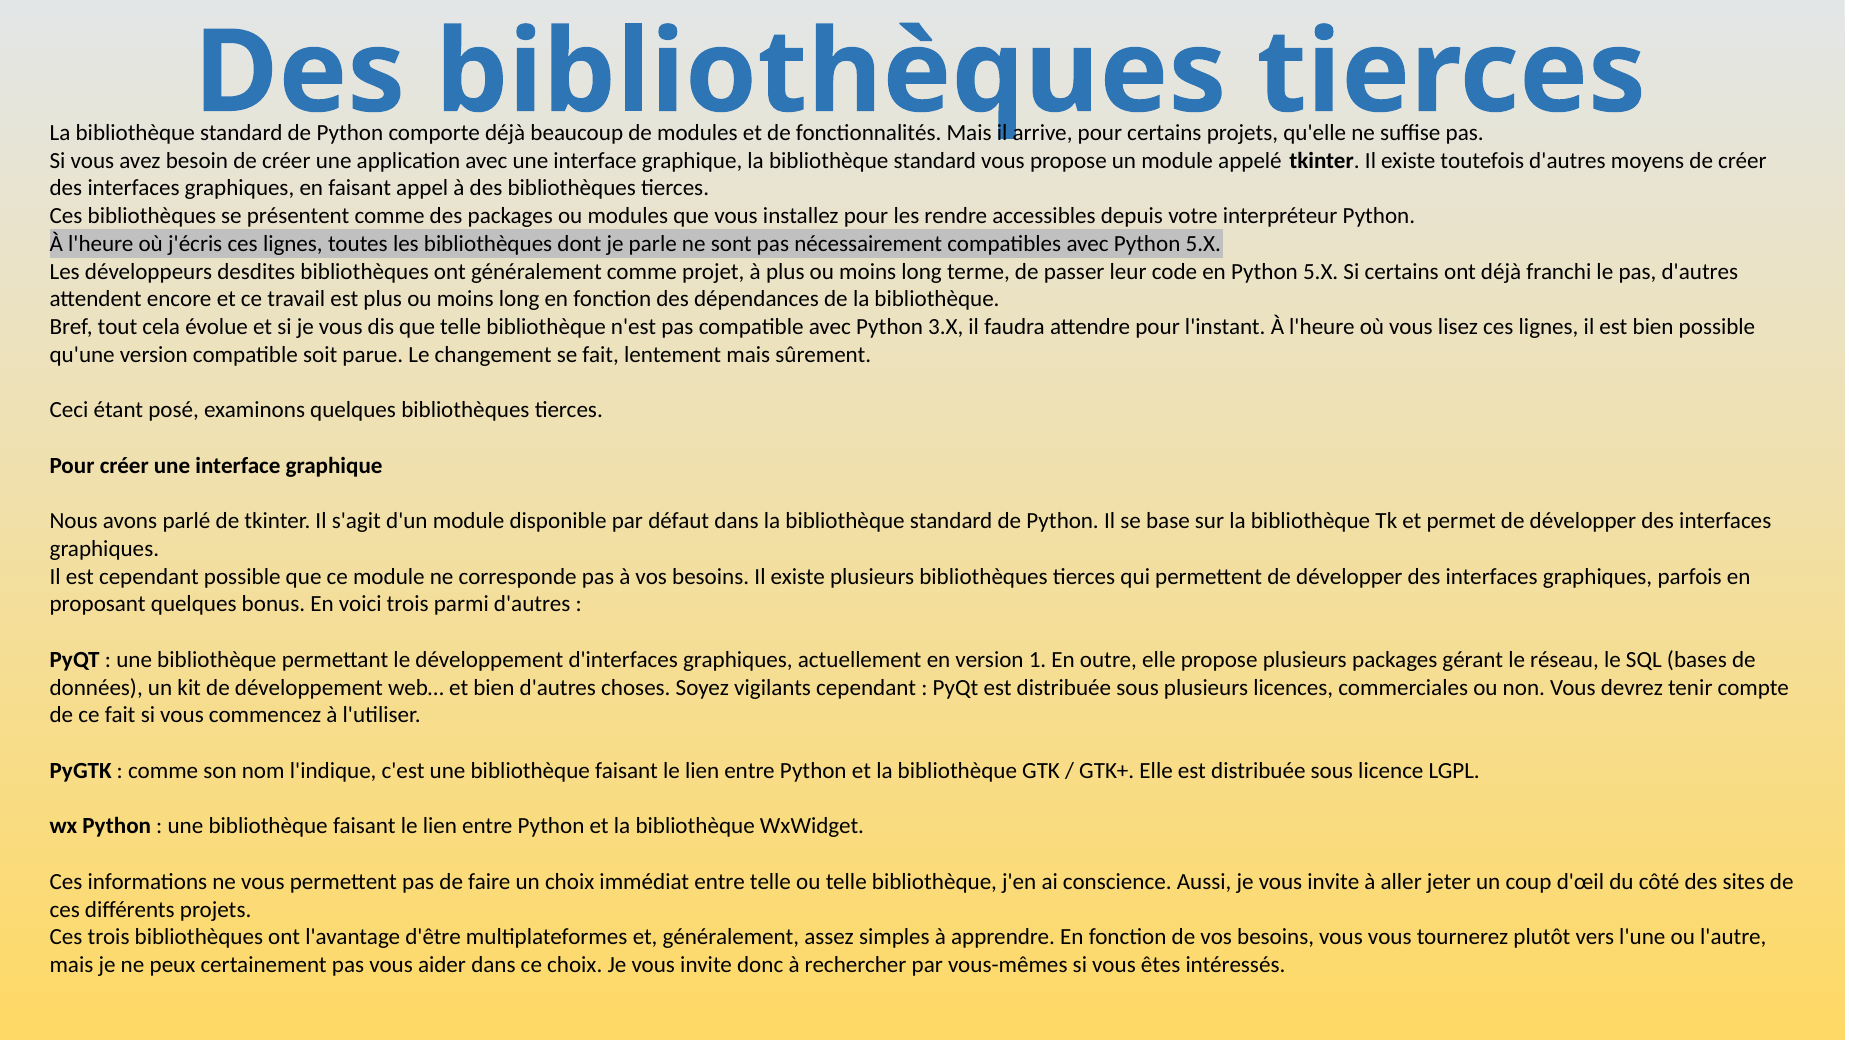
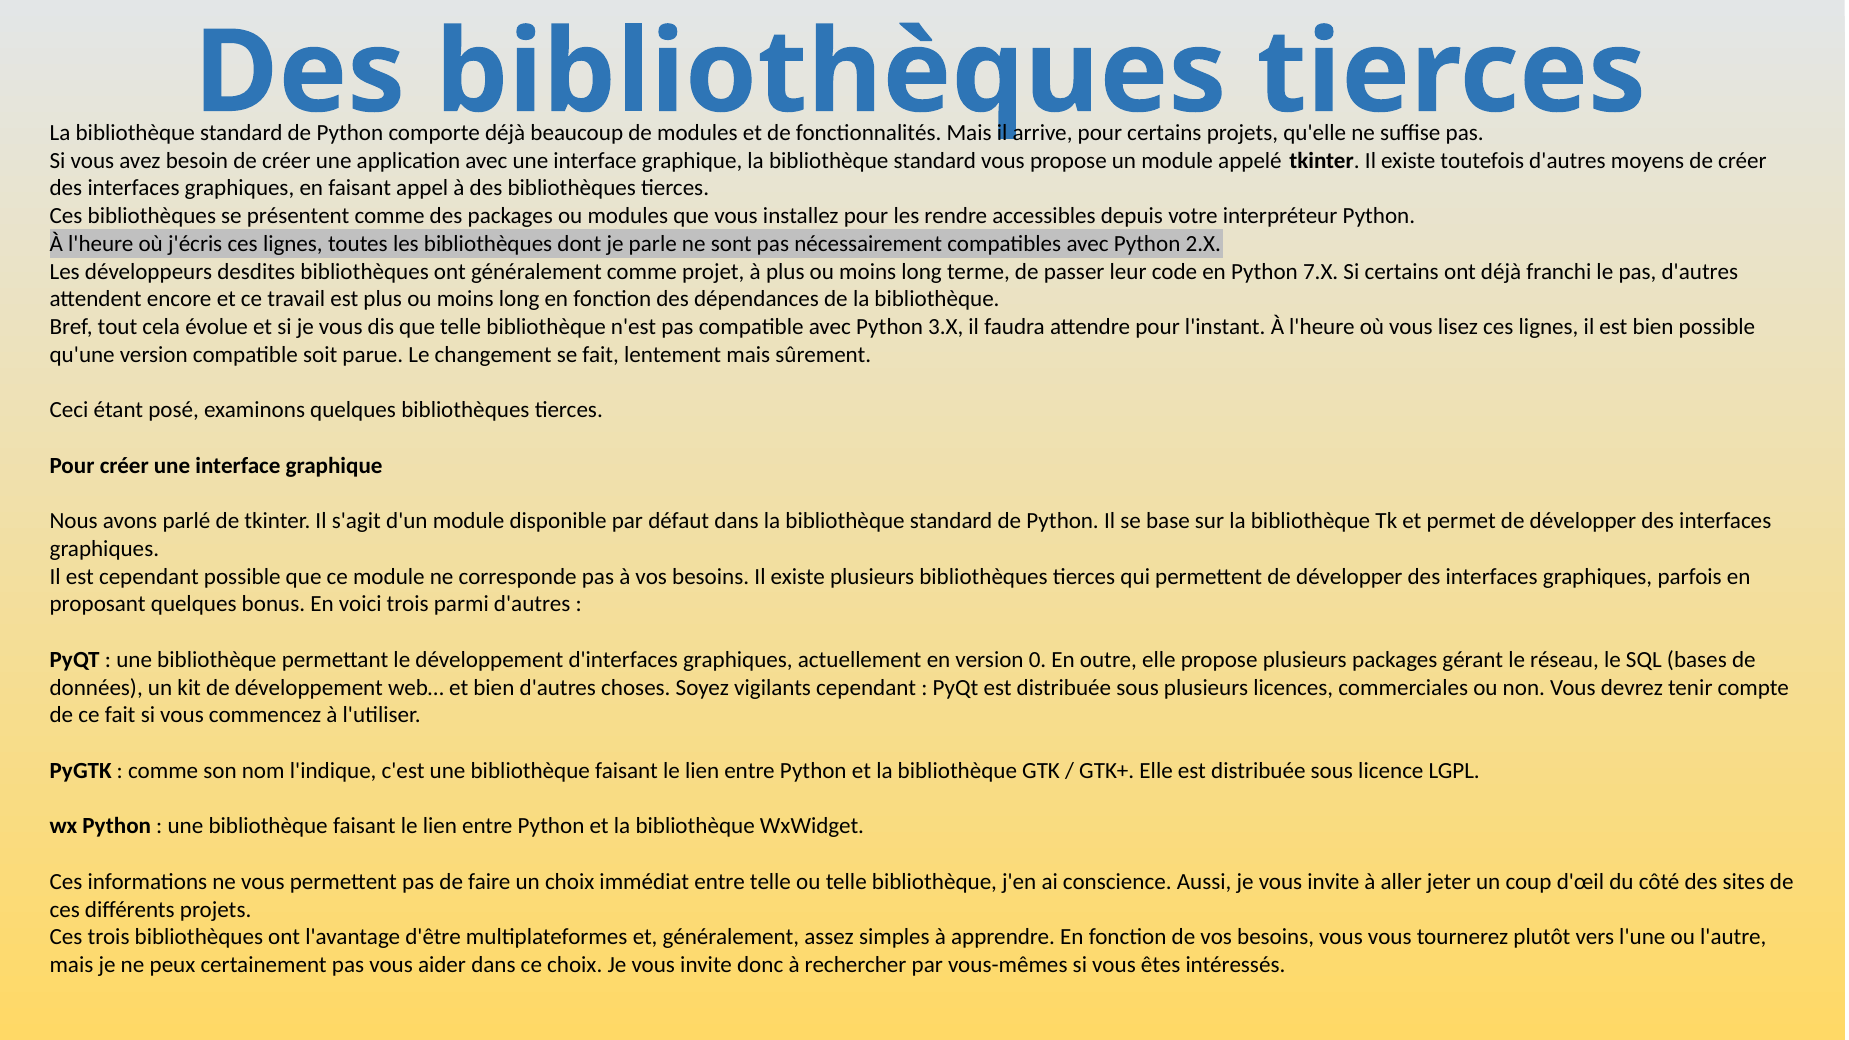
avec Python 5.X: 5.X -> 2.X (1203, 244)
en Python 5.X: 5.X -> 7.X (1321, 272)
1: 1 -> 0 (1038, 660)
